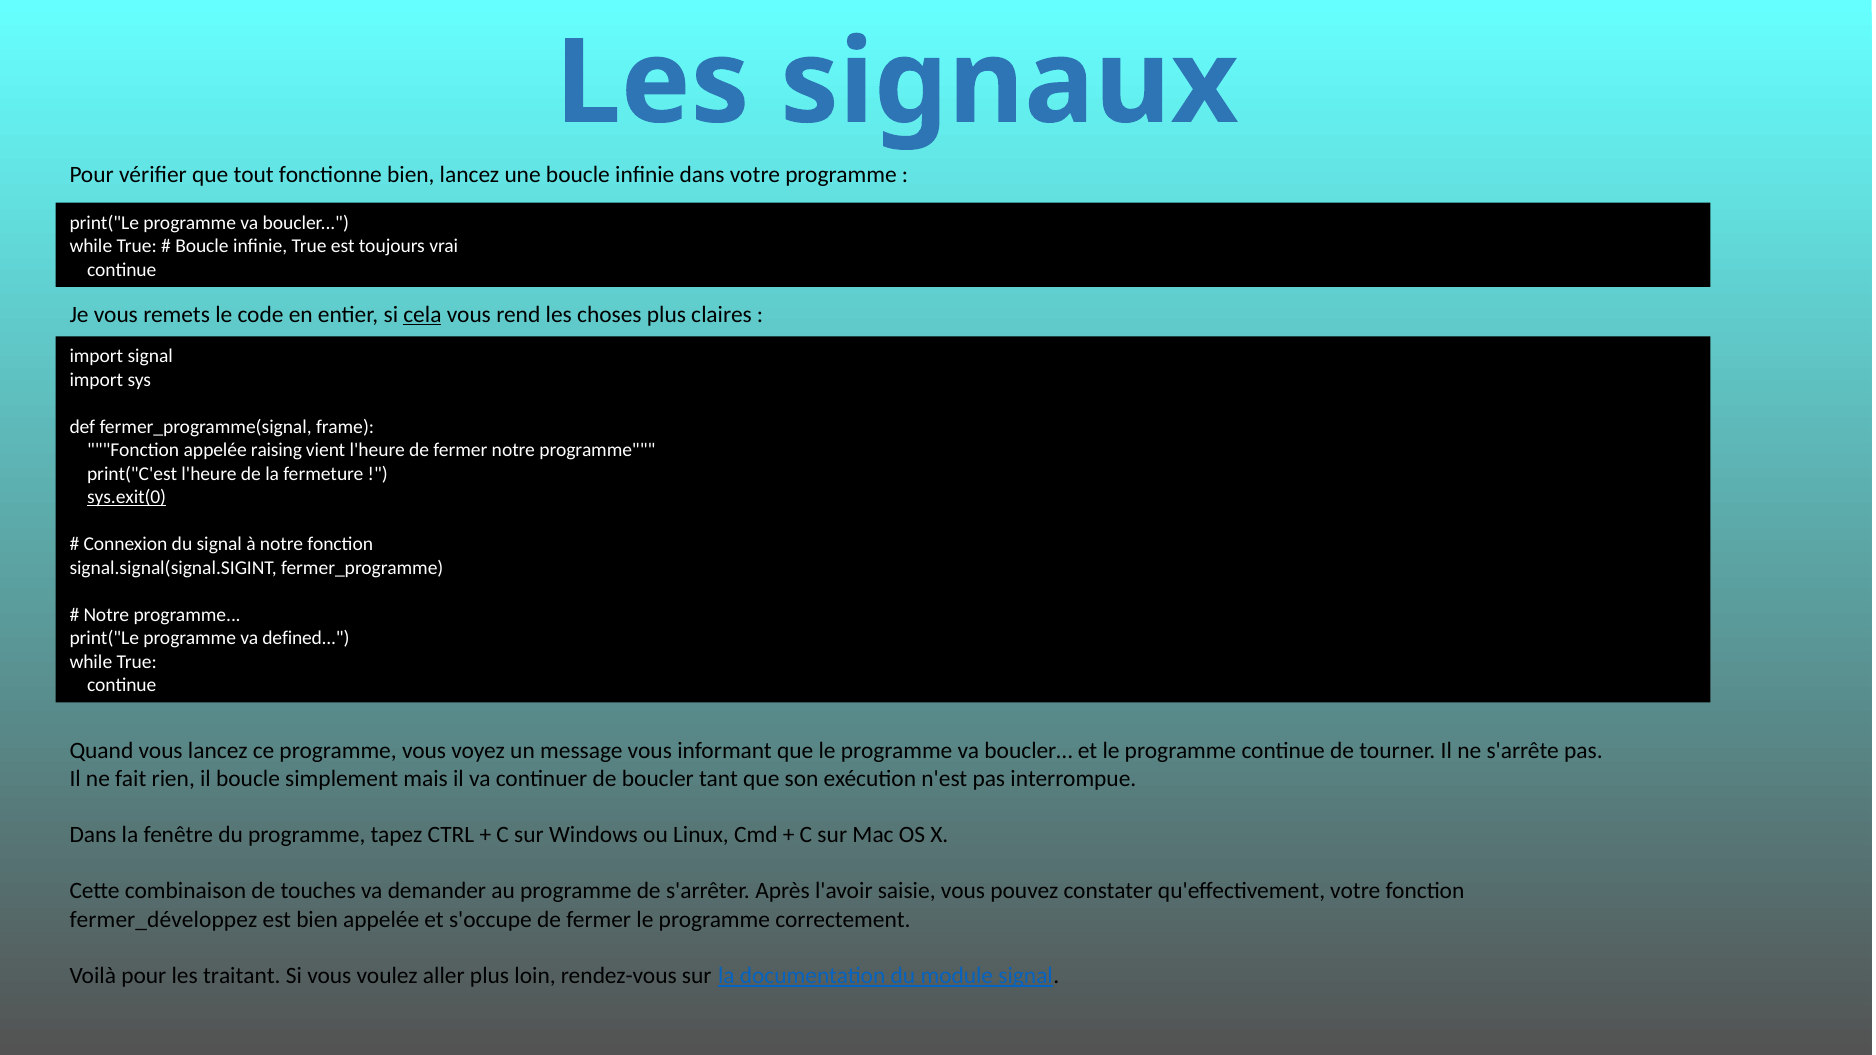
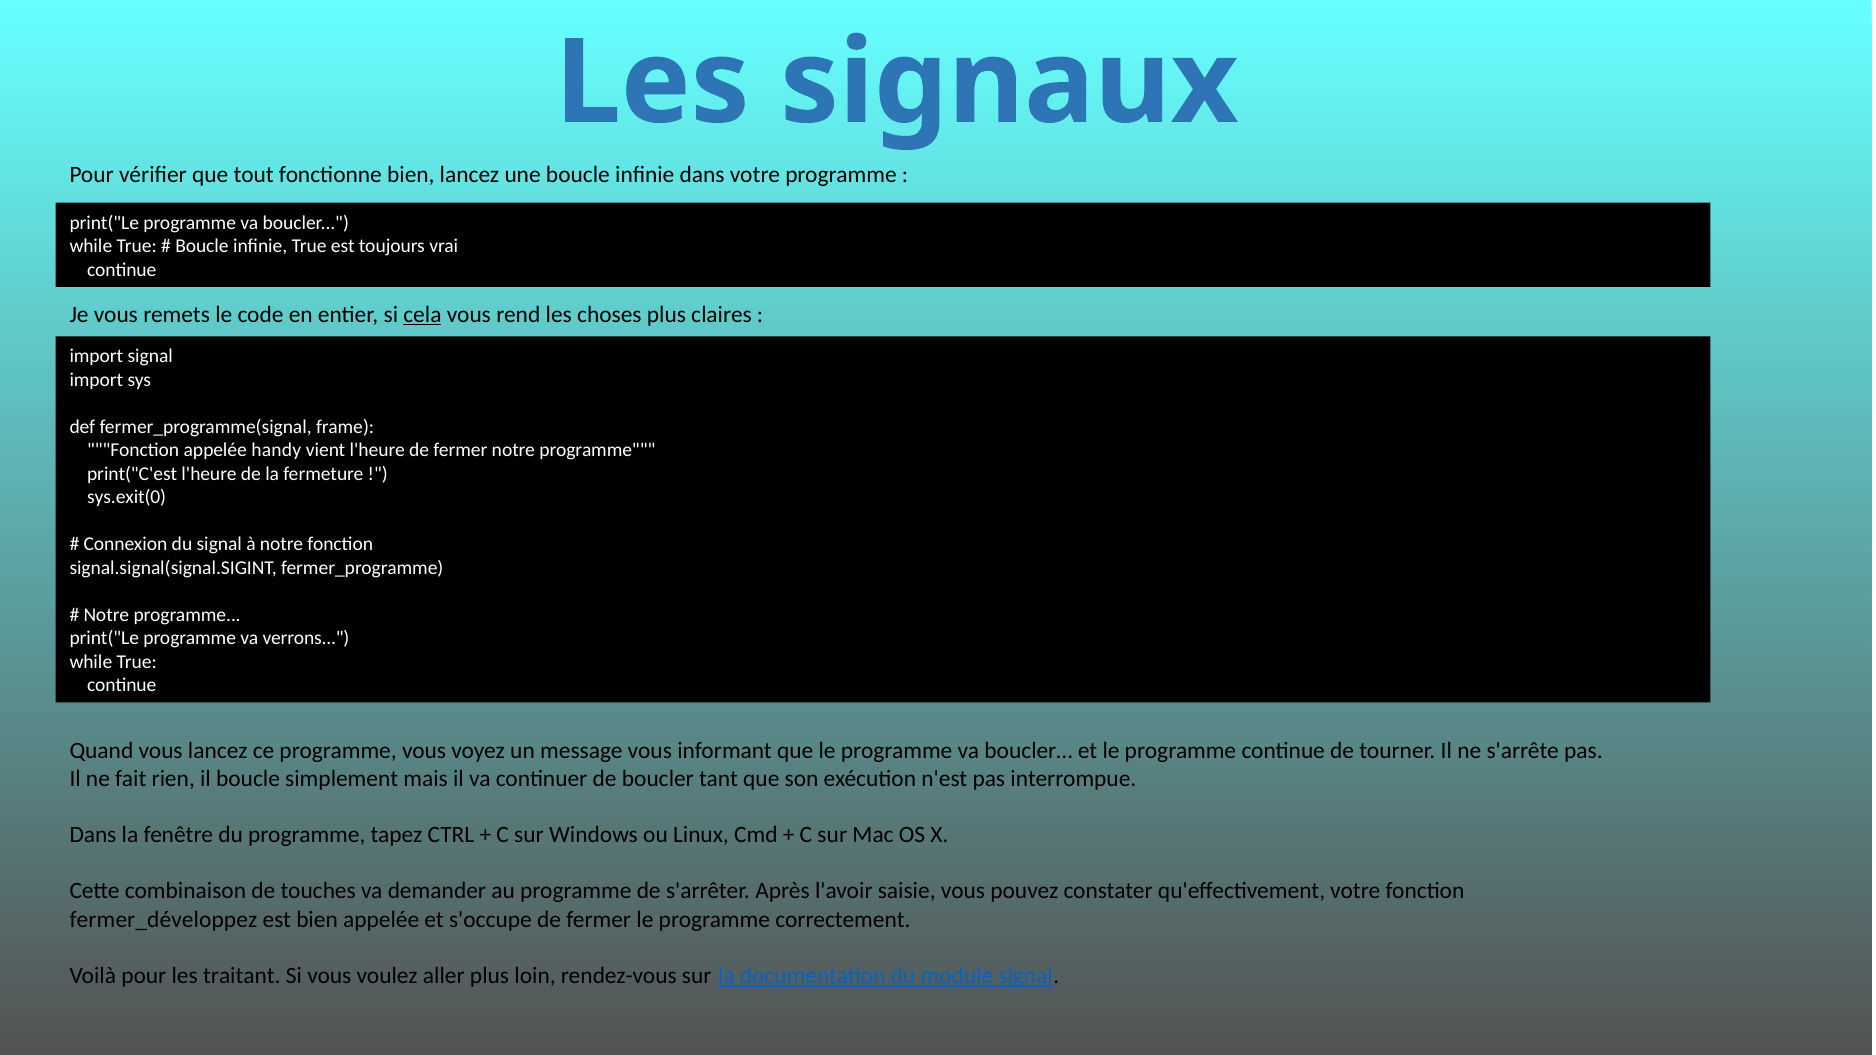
raising: raising -> handy (276, 450)
sys.exit(0 underline: present -> none (127, 497)
defined: defined -> verrons (306, 638)
